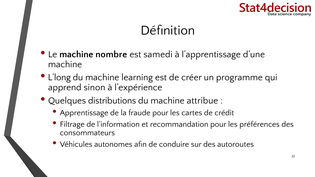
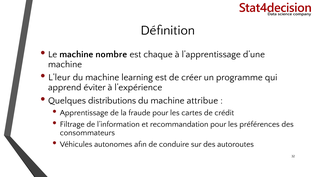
samedi: samedi -> chaque (158, 54)
L’long: L’long -> L’leur (59, 78)
sinon: sinon -> éviter (95, 87)
